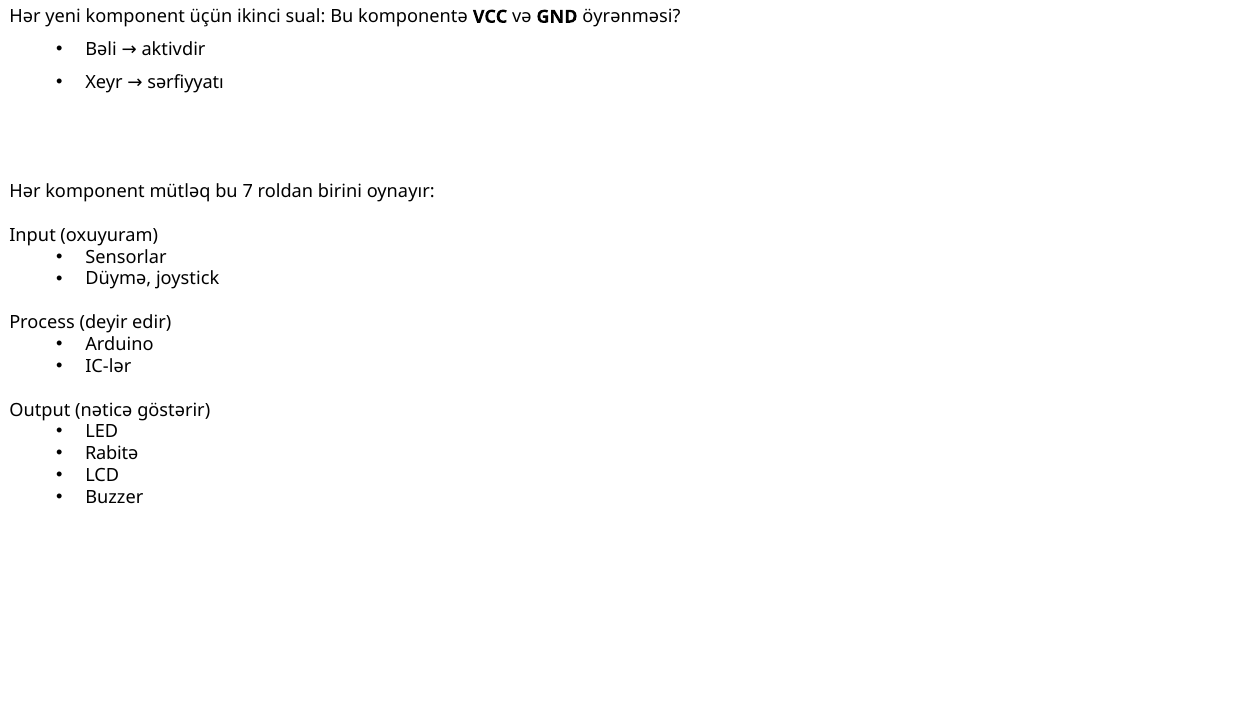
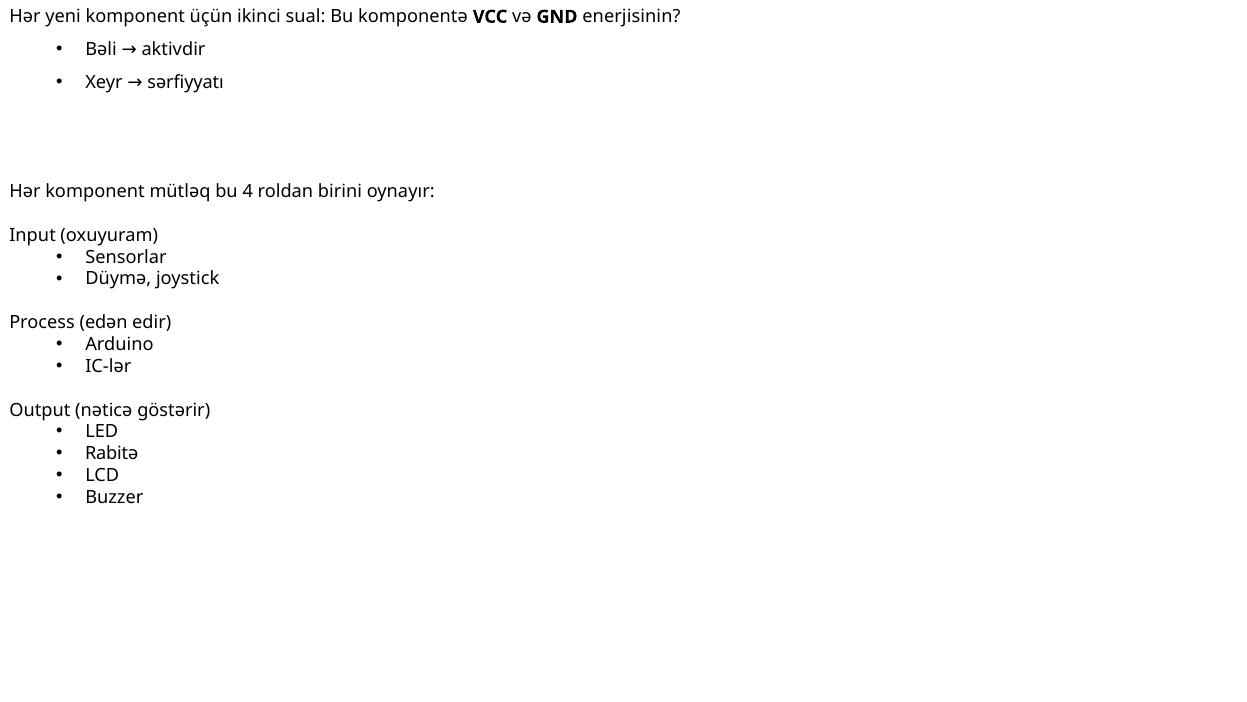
öyrənməsi: öyrənməsi -> enerjisinin (631, 17)
7: 7 -> 4 (248, 191)
deyir: deyir -> edən (104, 322)
